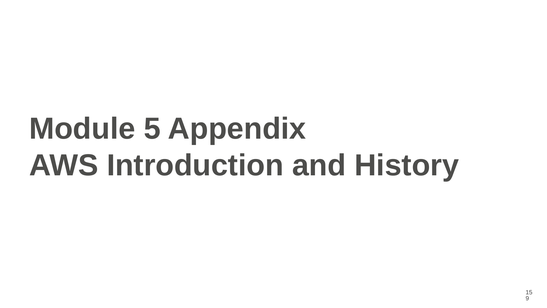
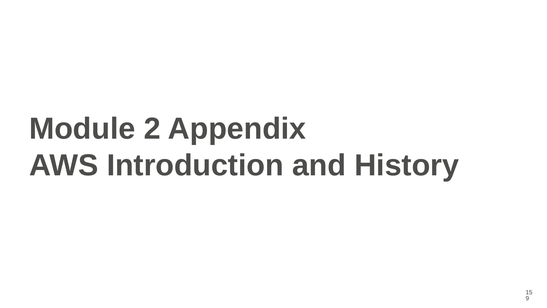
5: 5 -> 2 (152, 129)
